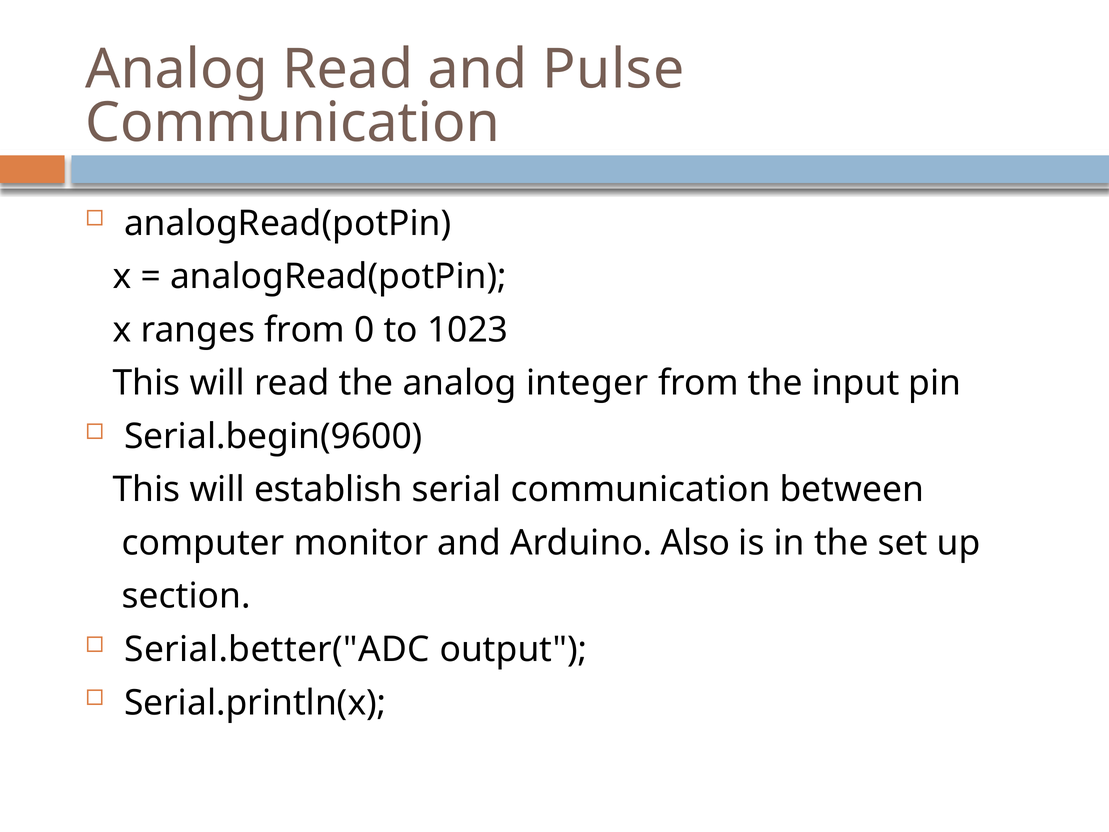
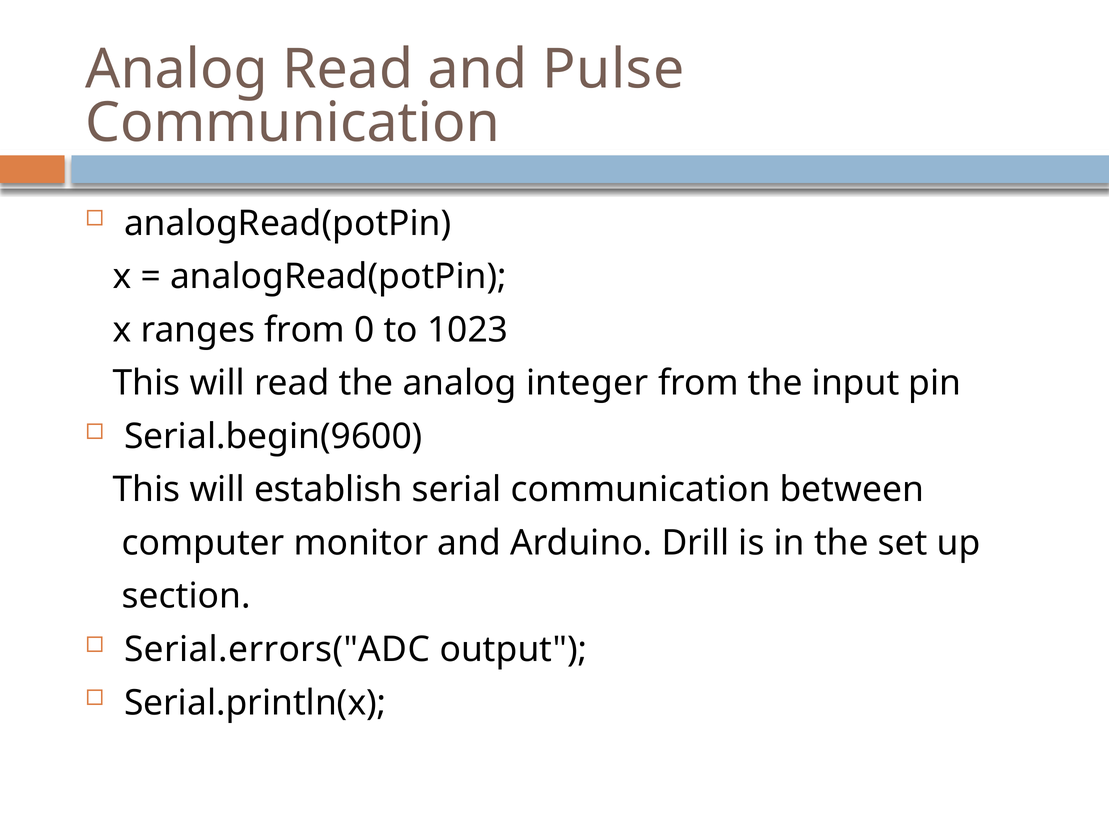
Also: Also -> Drill (695, 543)
Serial.better("ADC: Serial.better("ADC -> Serial.errors("ADC (277, 649)
